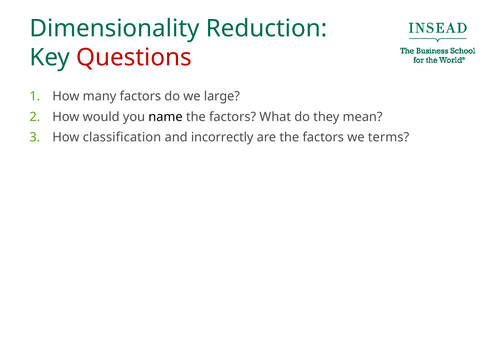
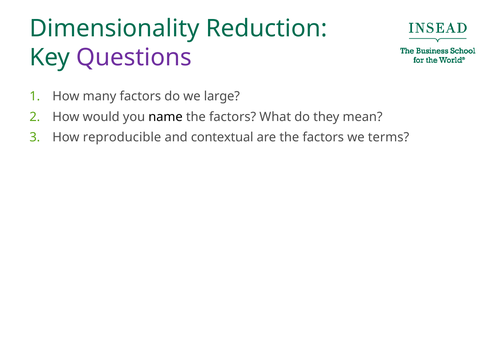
Questions colour: red -> purple (134, 58)
classification: classification -> reproducible (122, 137)
incorrectly: incorrectly -> contextual (222, 137)
